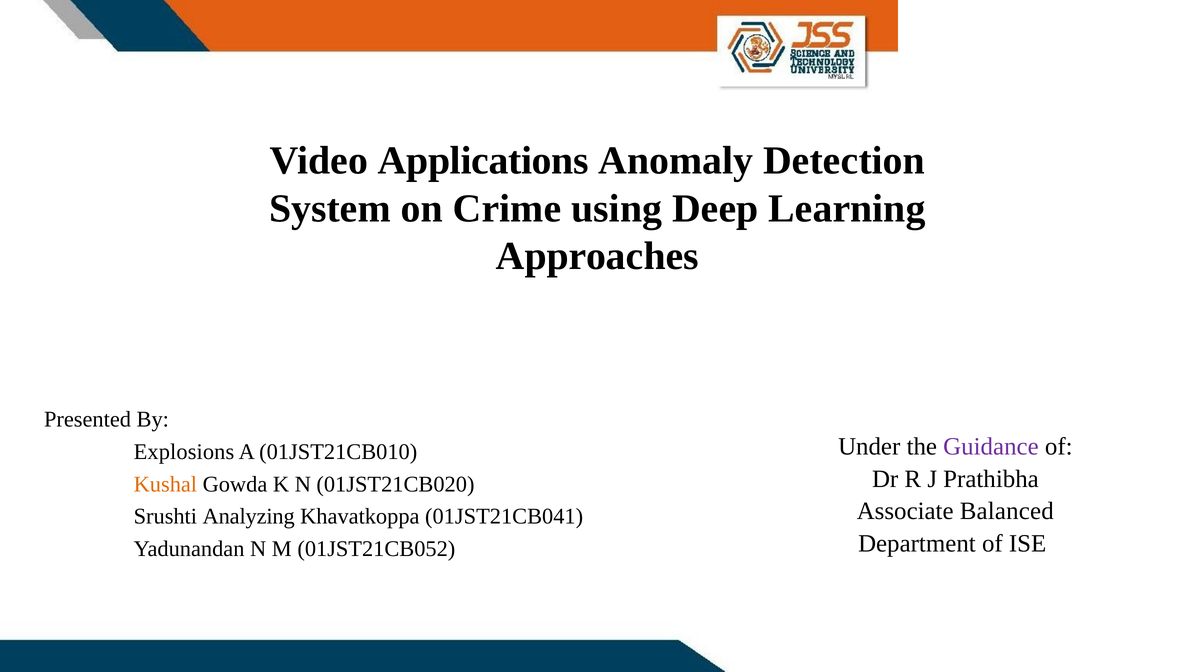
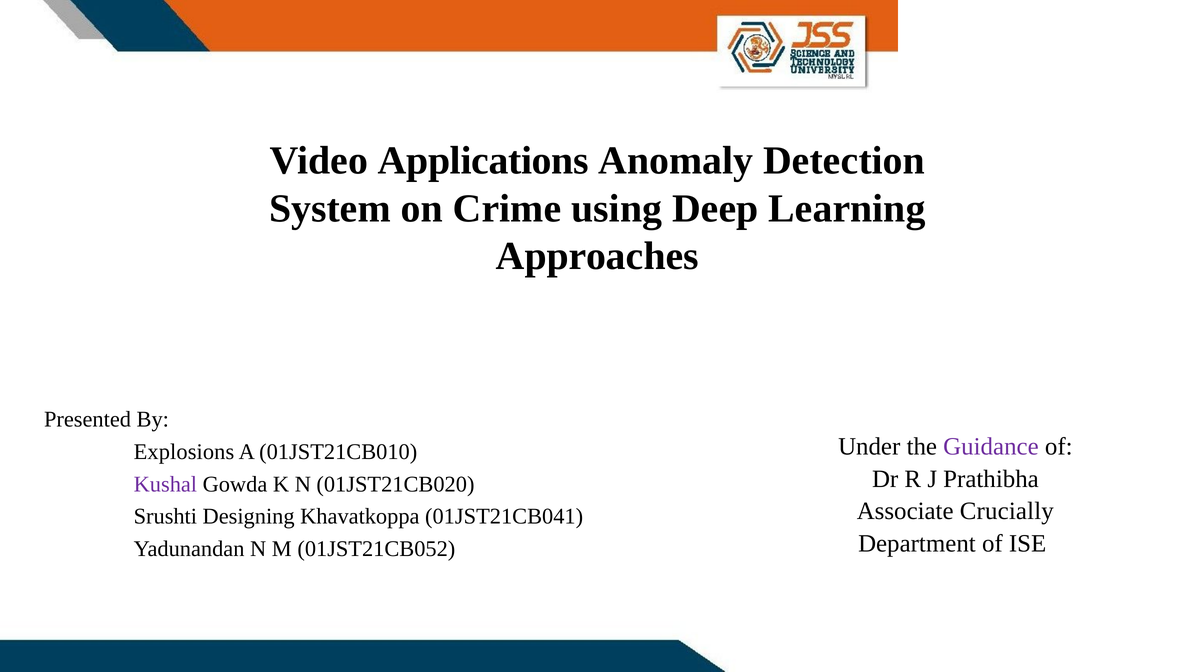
Kushal colour: orange -> purple (165, 484)
Balanced: Balanced -> Crucially (1007, 511)
Analyzing: Analyzing -> Designing (249, 517)
